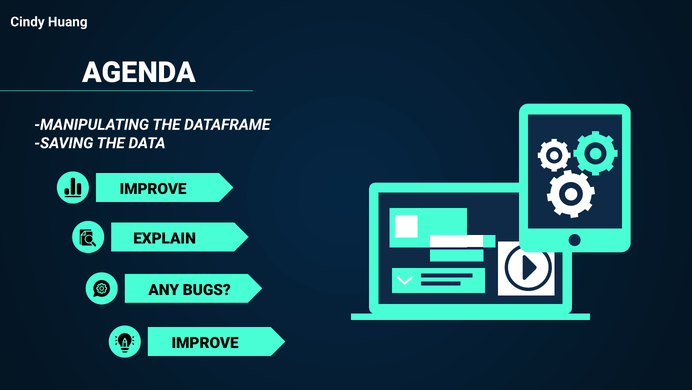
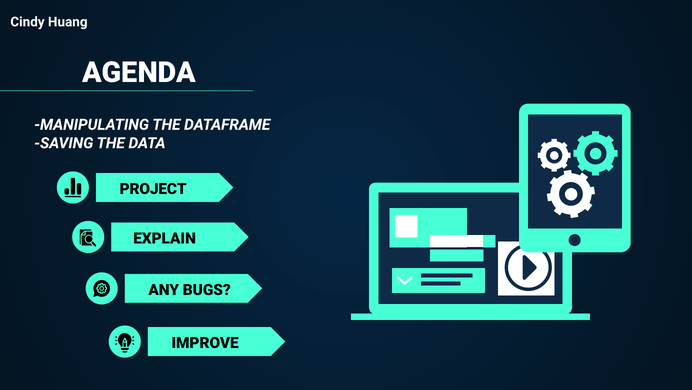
IMPROVE: IMPROVE -> PROJECT (153, 189)
